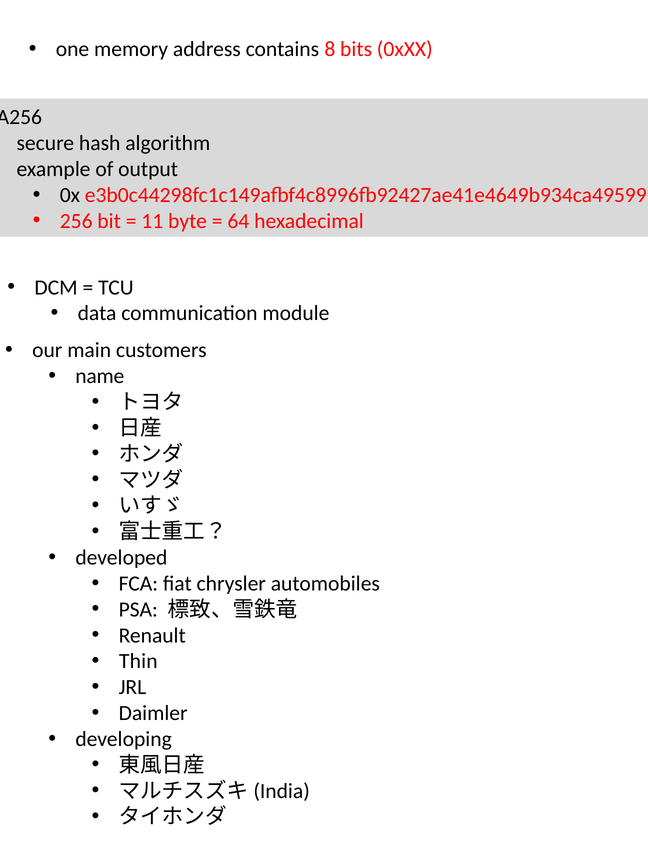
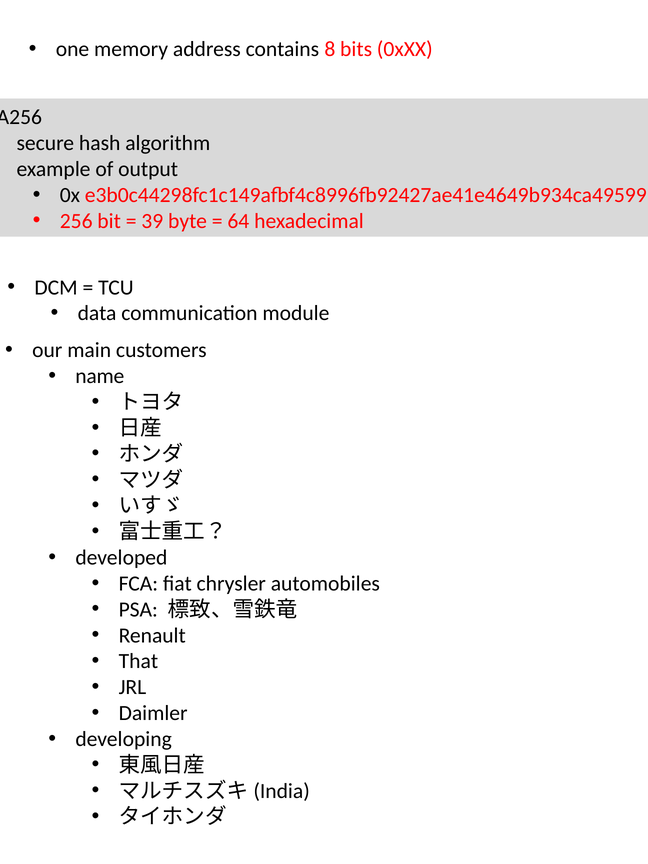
11: 11 -> 39 (152, 221)
Thin: Thin -> That (138, 661)
